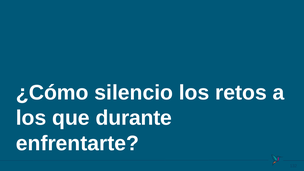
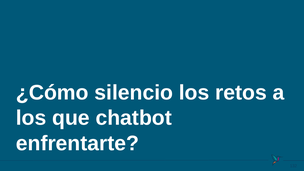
durante: durante -> chatbot (134, 118)
